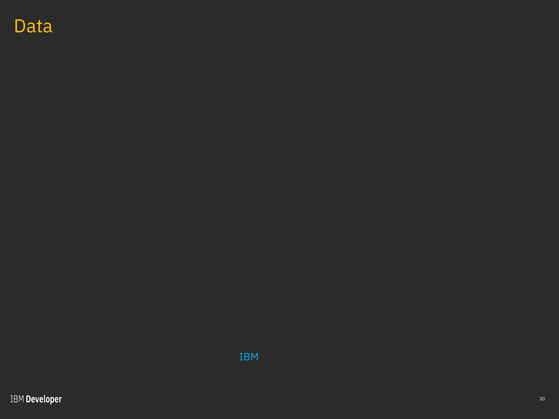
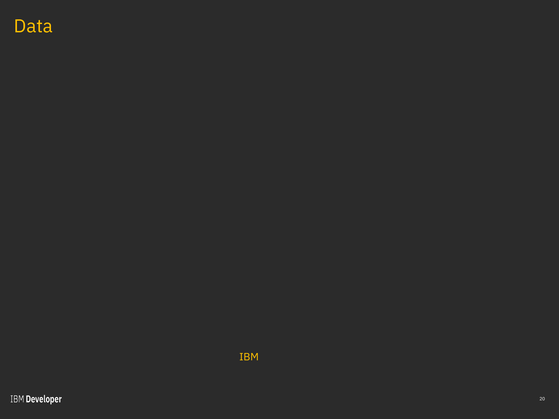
IBM colour: light blue -> yellow (249, 357)
